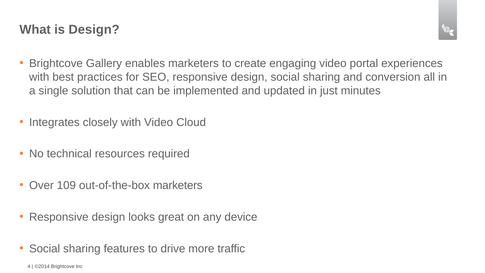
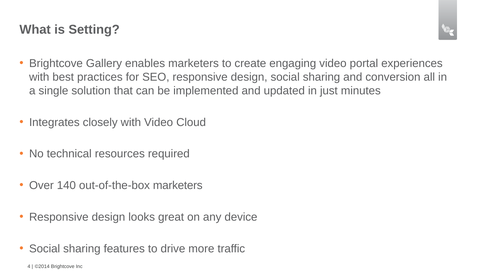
is Design: Design -> Setting (94, 30)
109: 109 -> 140 (66, 185)
